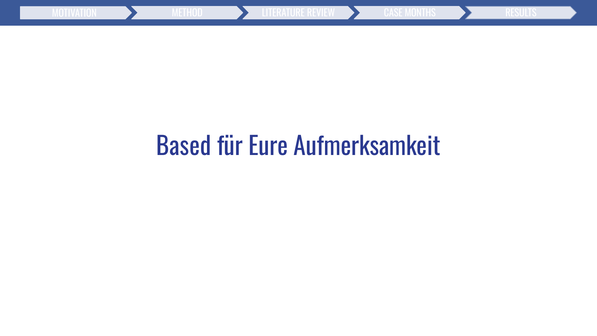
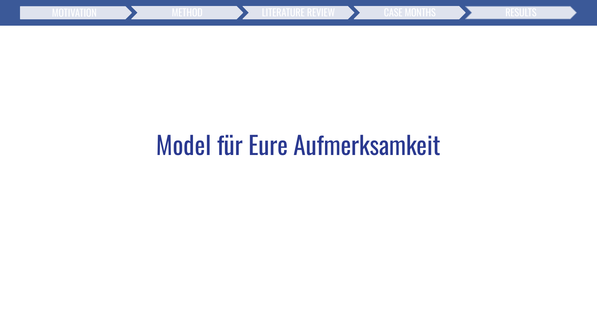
Based: Based -> Model (184, 147)
